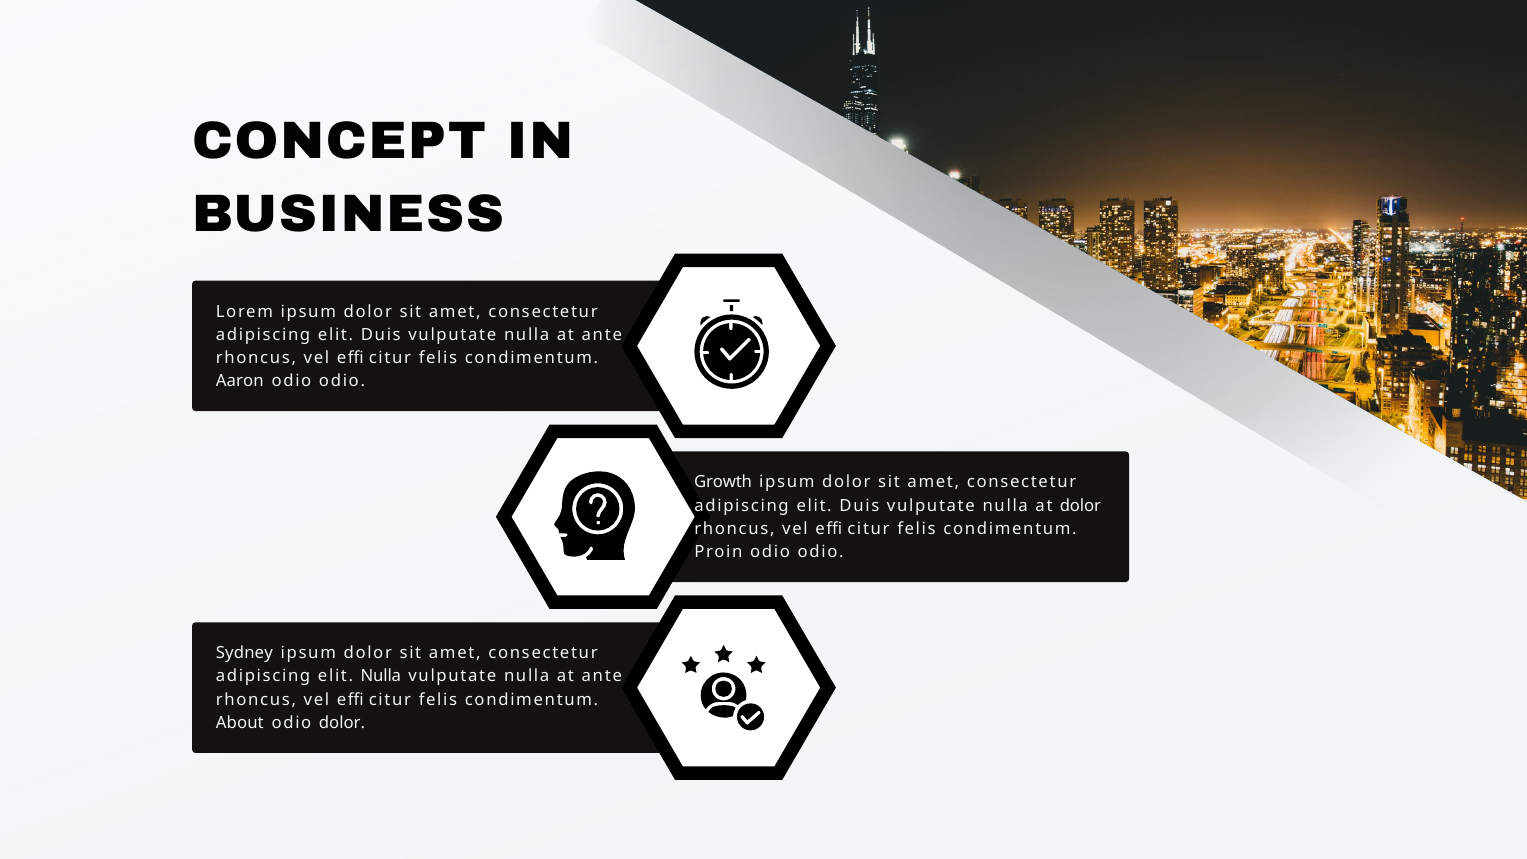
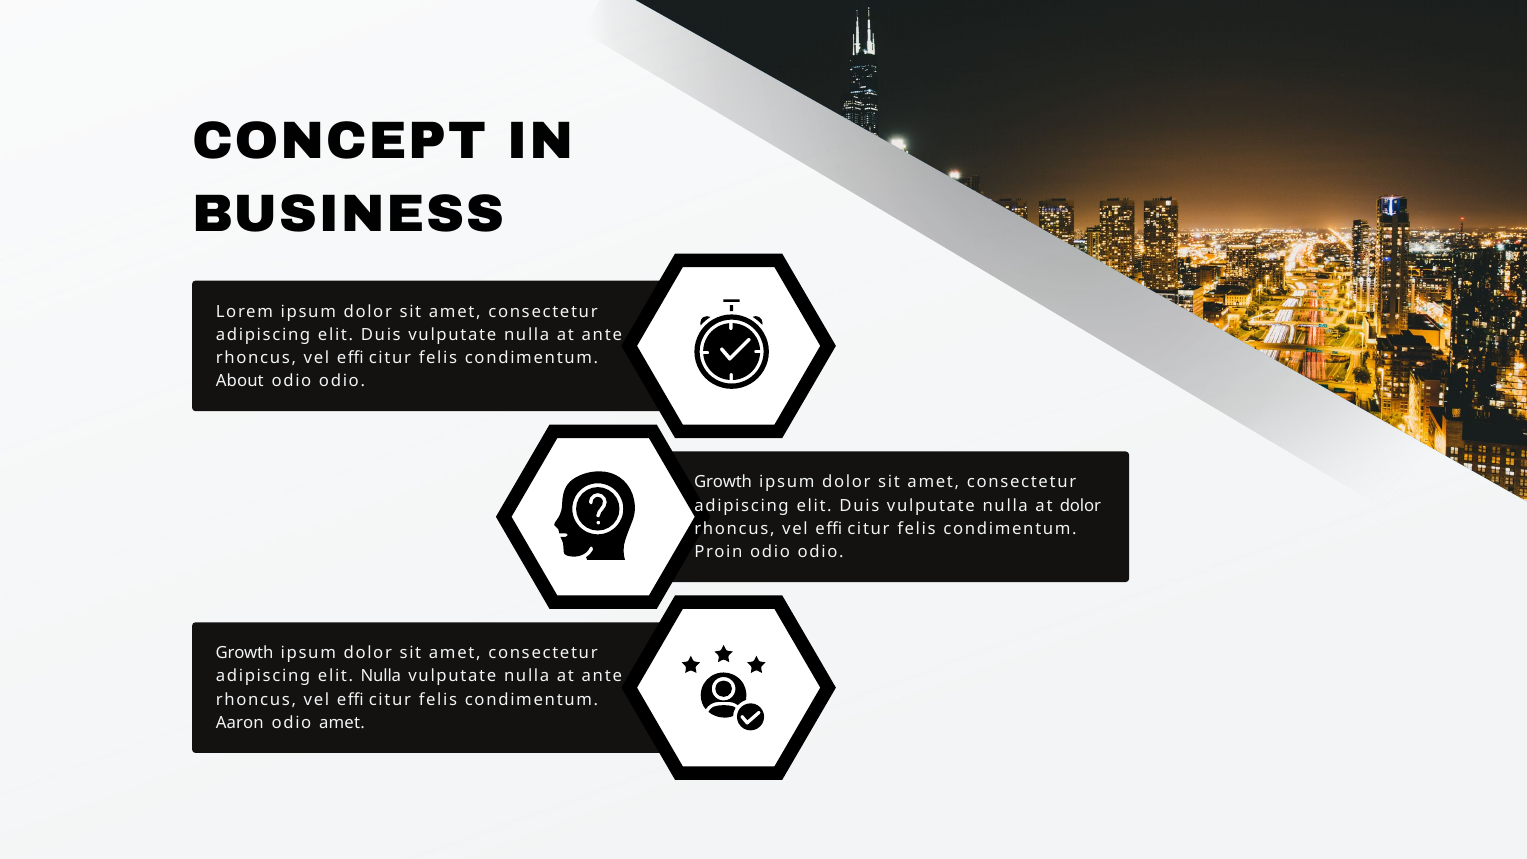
Aaron: Aaron -> About (240, 381)
Sydney: Sydney -> Growth (244, 653)
About: About -> Aaron (240, 723)
odio dolor: dolor -> amet (342, 723)
